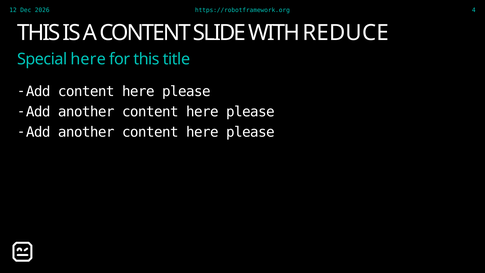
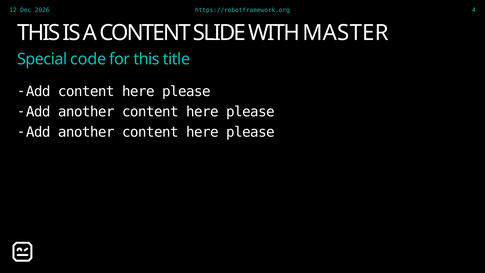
REDUCE: REDUCE -> MASTER (346, 33)
Special here: here -> code (88, 59)
